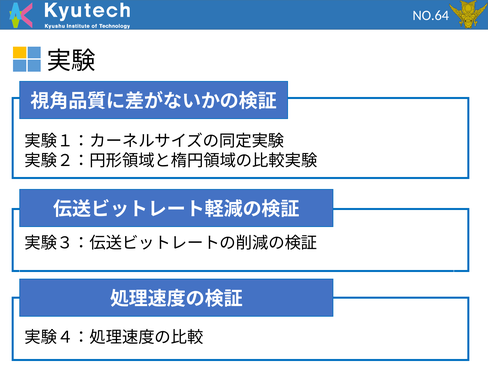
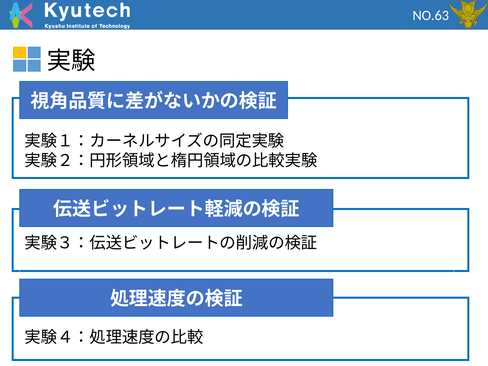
NO.64: NO.64 -> NO.63 (431, 16)
